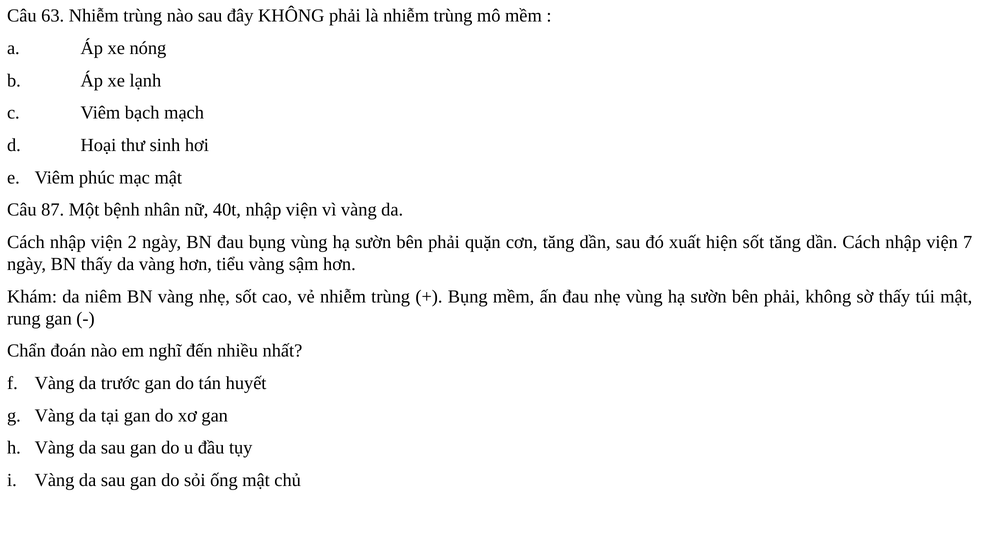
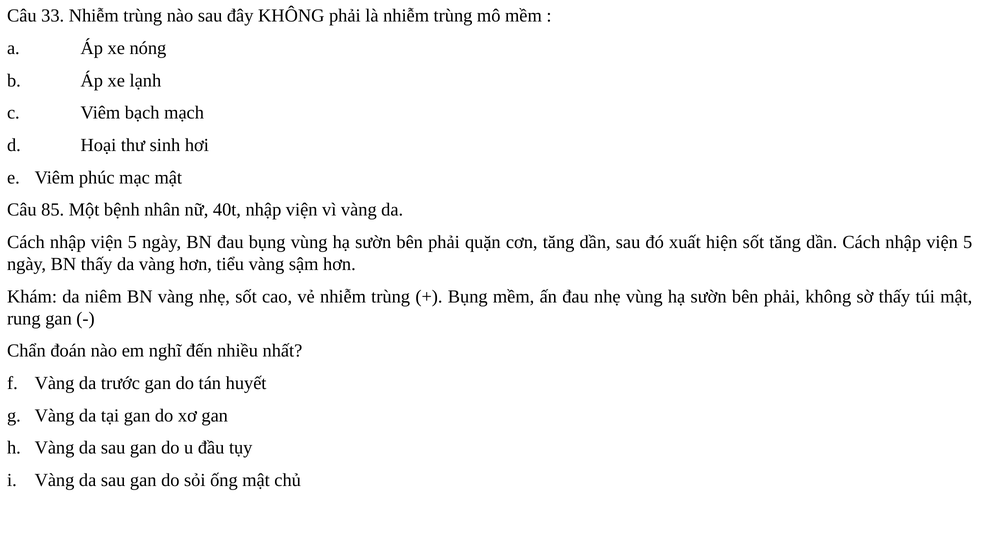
63: 63 -> 33 (53, 16)
87: 87 -> 85 (53, 210)
2: 2 -> 5 (132, 242)
7: 7 -> 5 (968, 242)
